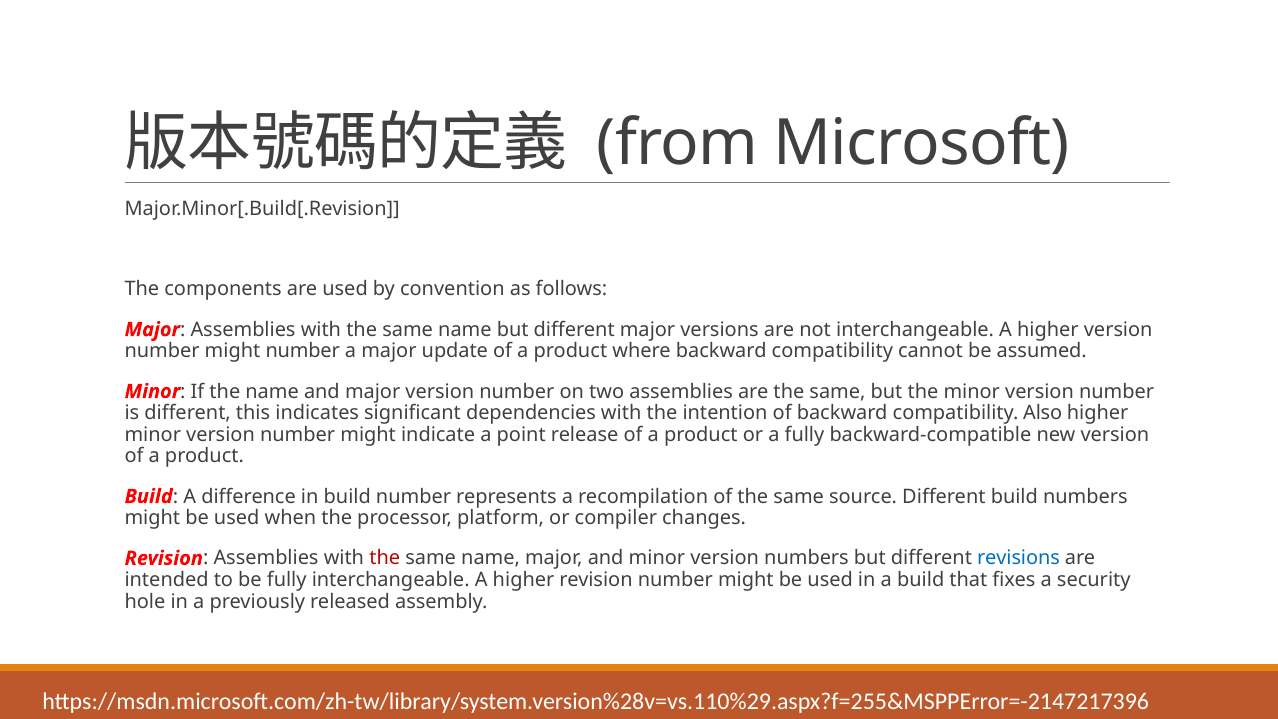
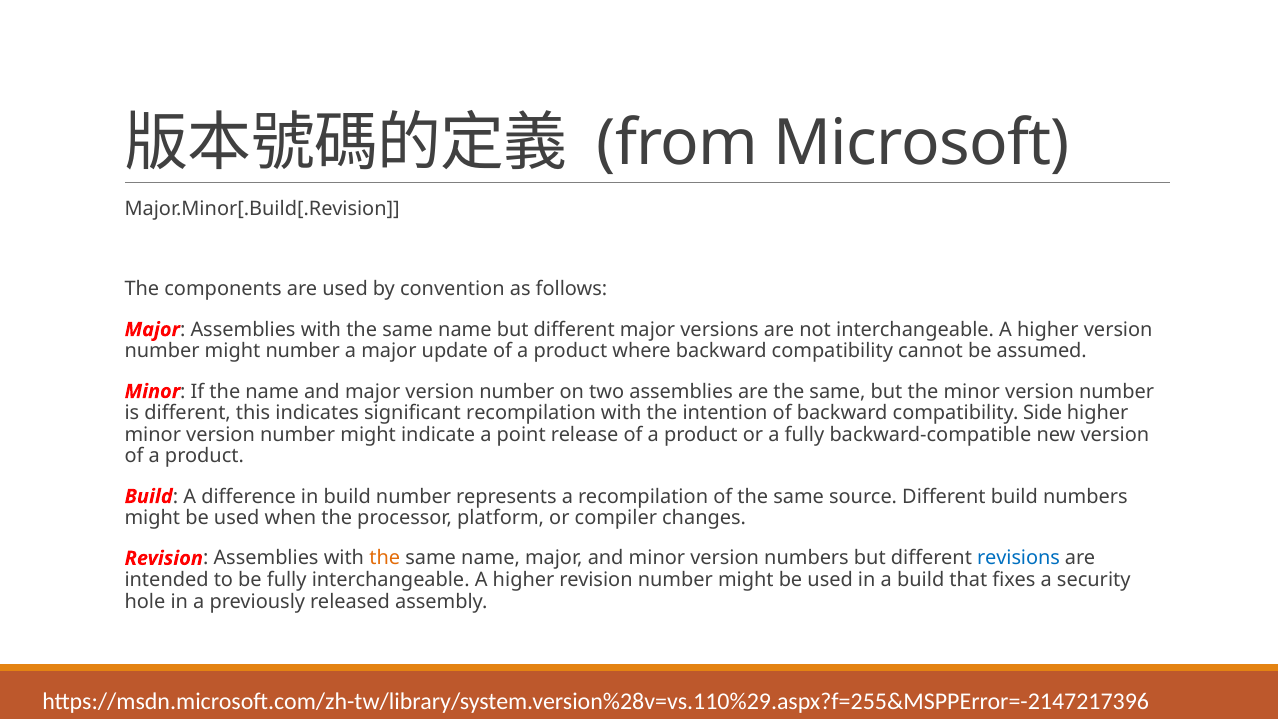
significant dependencies: dependencies -> recompilation (531, 413)
Also: Also -> Side (1043, 413)
the colour: red -> orange (385, 558)
